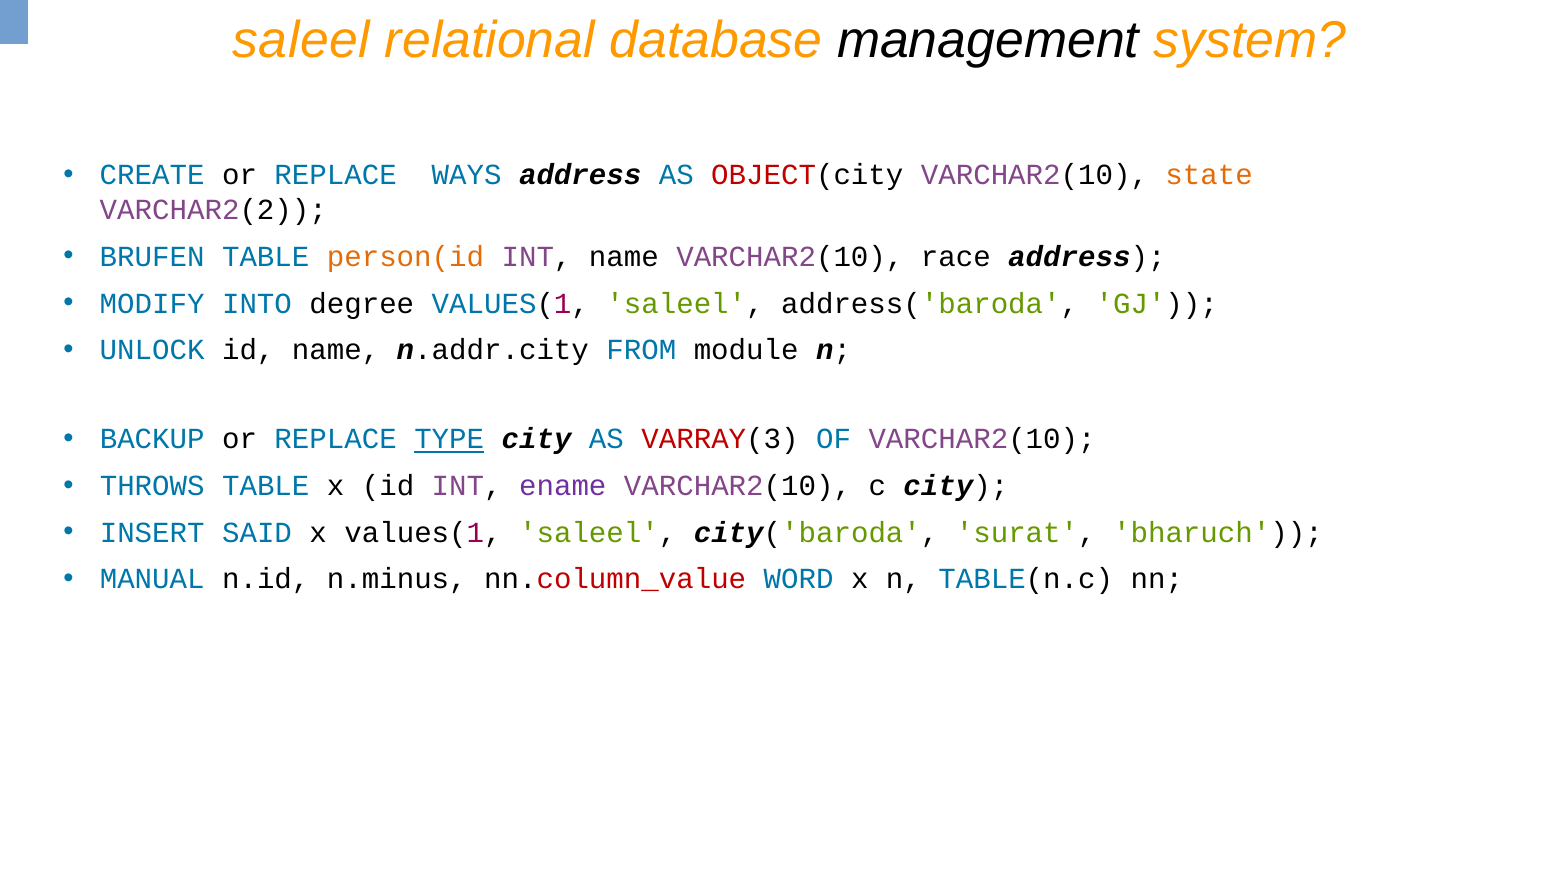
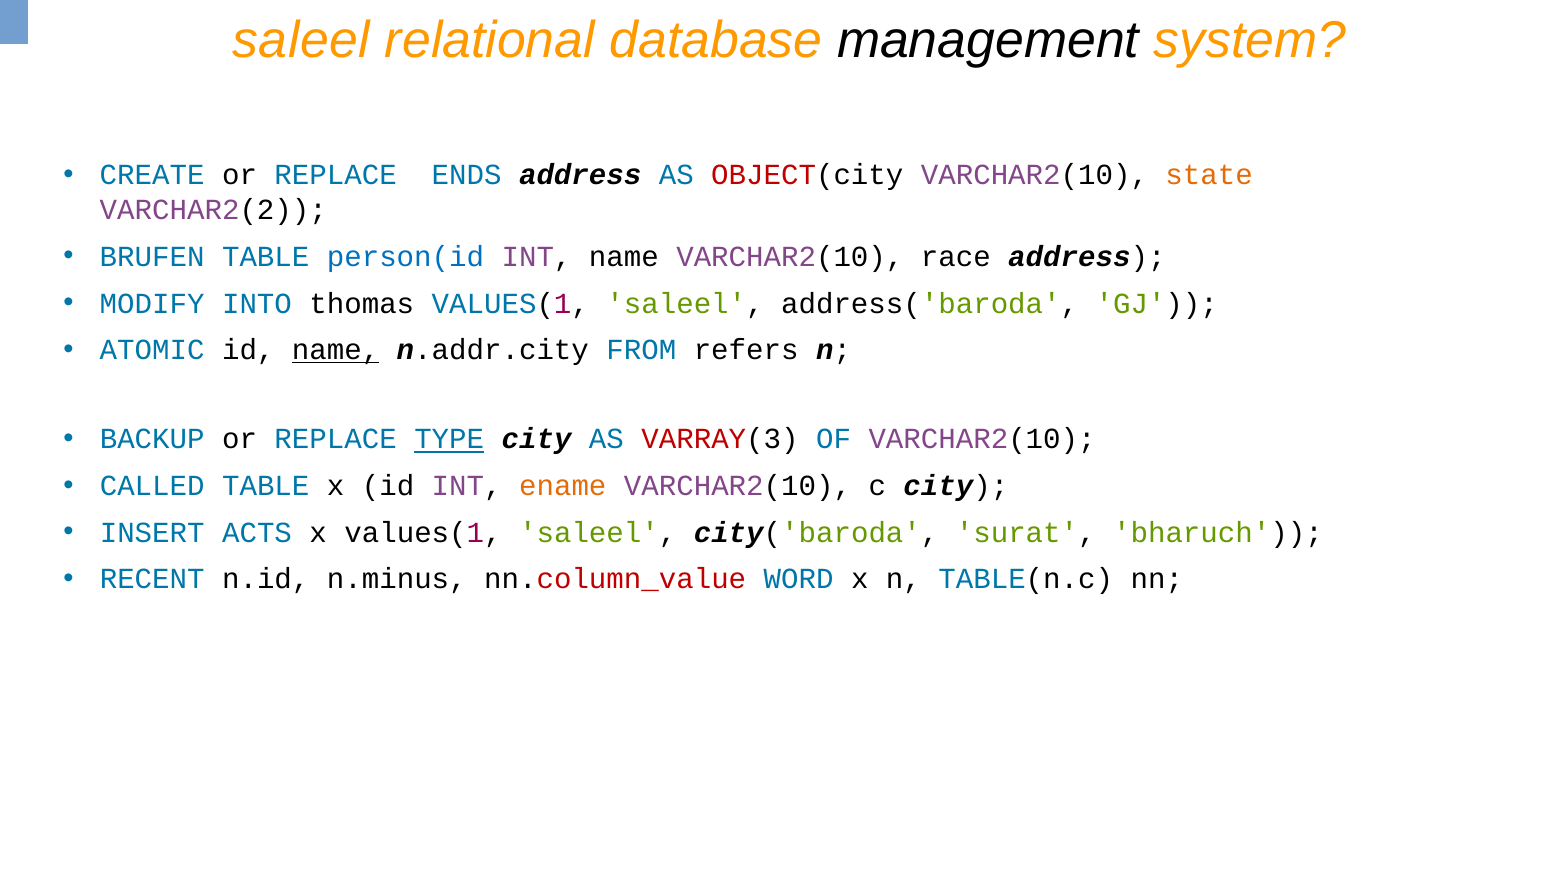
WAYS: WAYS -> ENDS (467, 175)
person(id colour: orange -> blue (405, 257)
degree: degree -> thomas (362, 303)
UNLOCK: UNLOCK -> ATOMIC (152, 350)
name underline: none -> present (336, 350)
module: module -> refers (746, 350)
THROWS: THROWS -> CALLED (152, 486)
ename colour: purple -> orange (563, 486)
SAID: SAID -> ACTS (257, 532)
MANUAL: MANUAL -> RECENT (152, 579)
